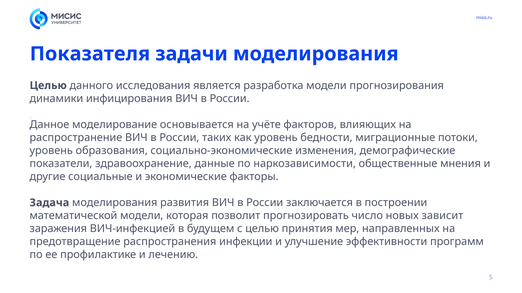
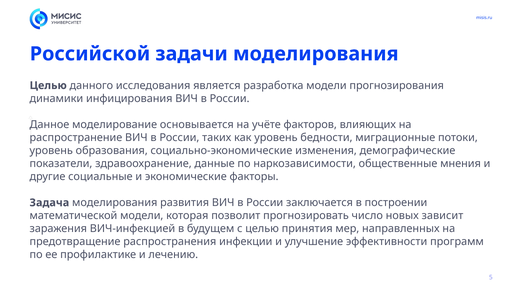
Показателя: Показателя -> Российской (90, 54)
